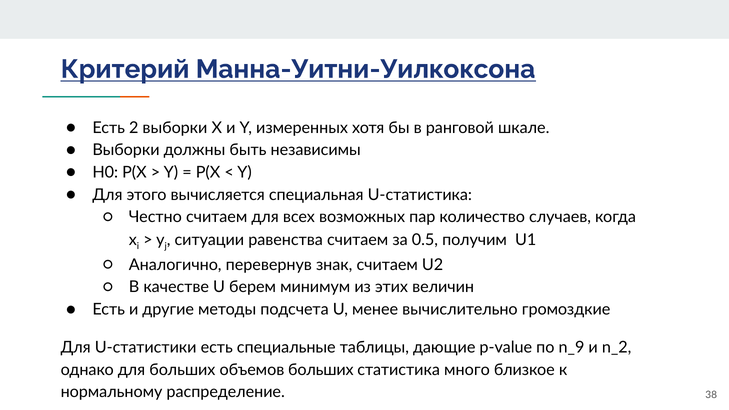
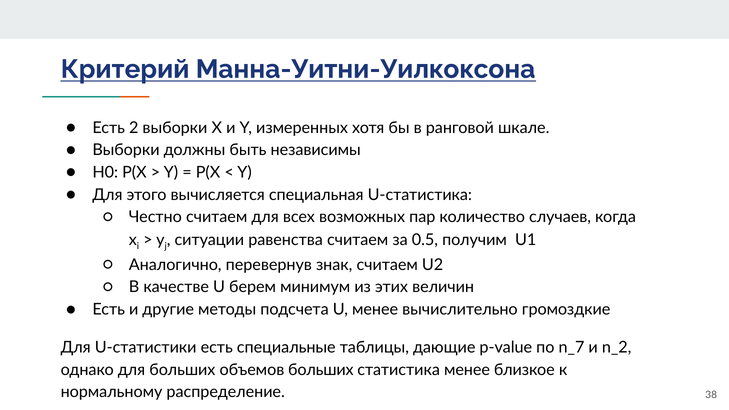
n_9: n_9 -> n_7 (571, 348)
статистика много: много -> менее (467, 370)
